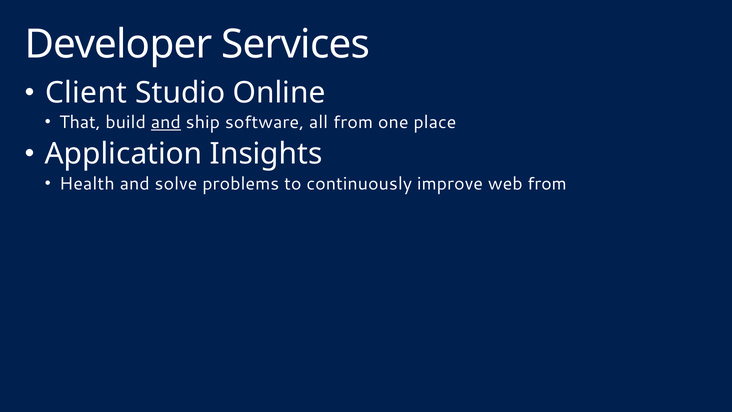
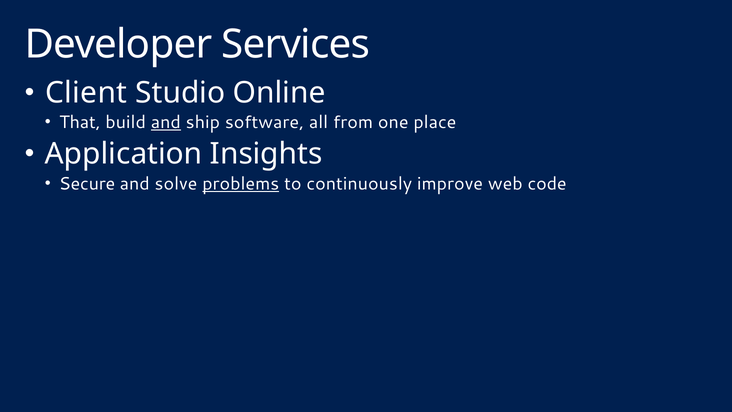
Health: Health -> Secure (87, 183)
problems underline: none -> present (241, 183)
web from: from -> code (547, 183)
